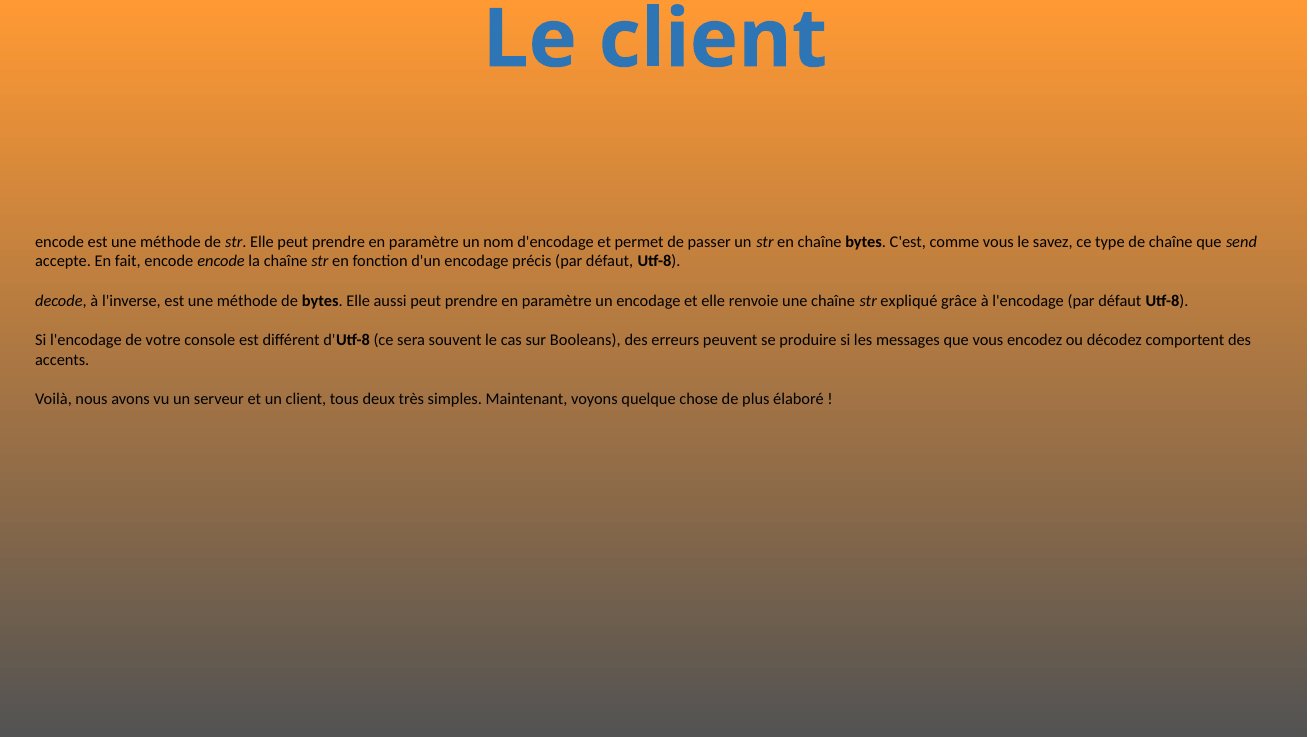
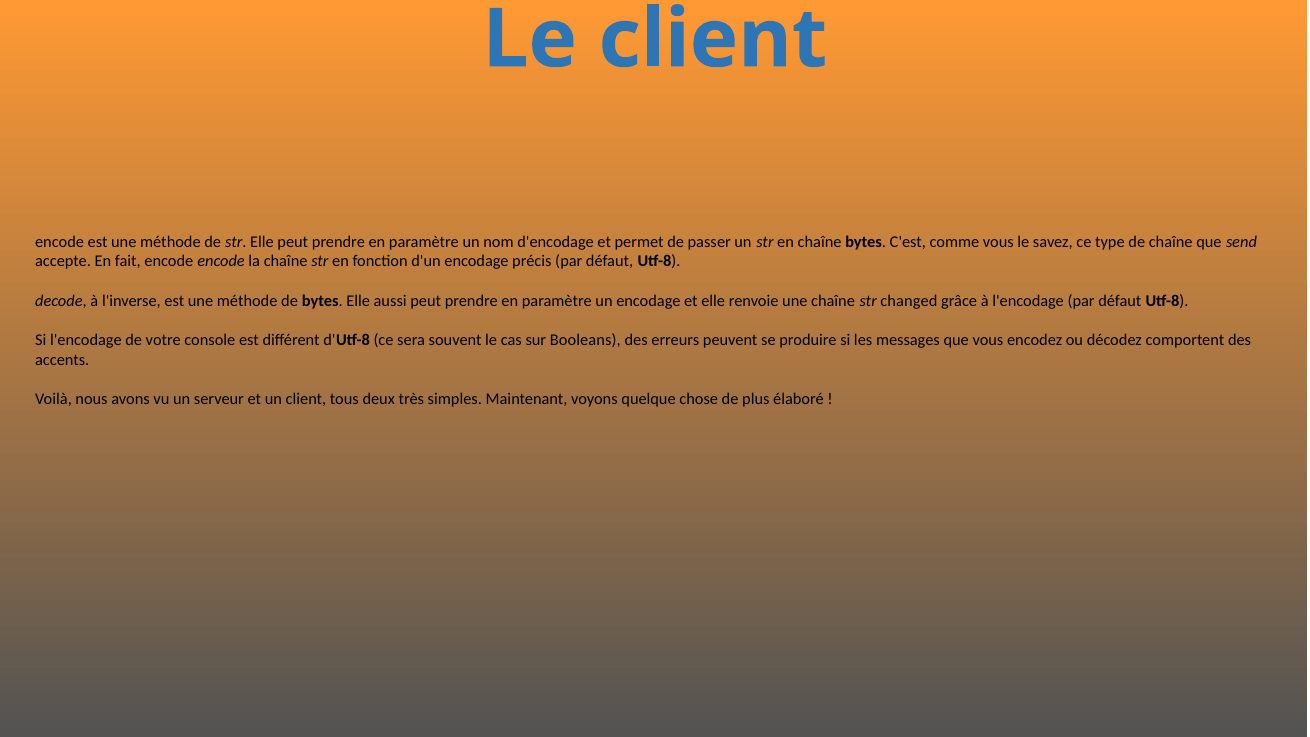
expliqué: expliqué -> changed (909, 301)
